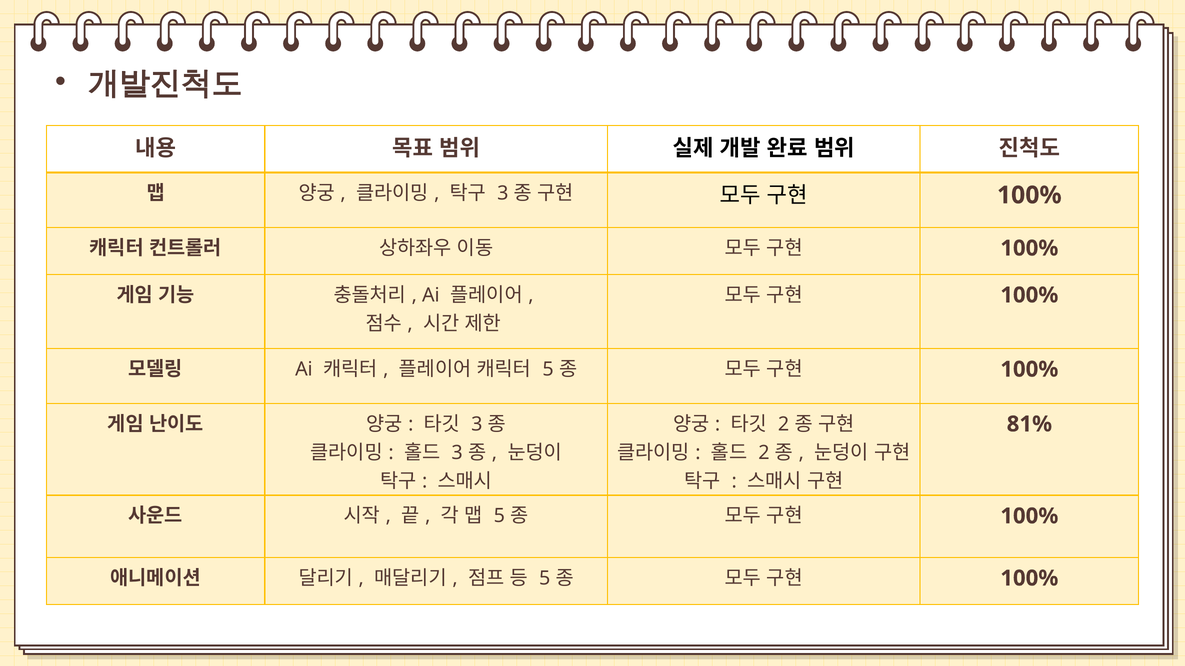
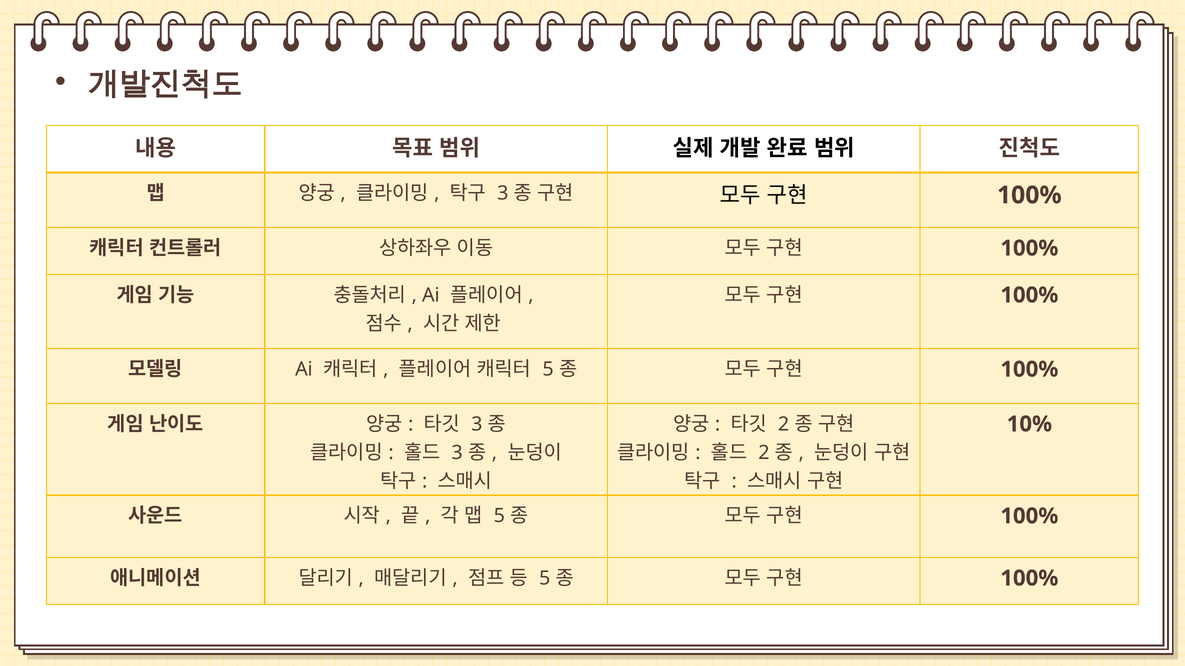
81%: 81% -> 10% (1029, 424)
